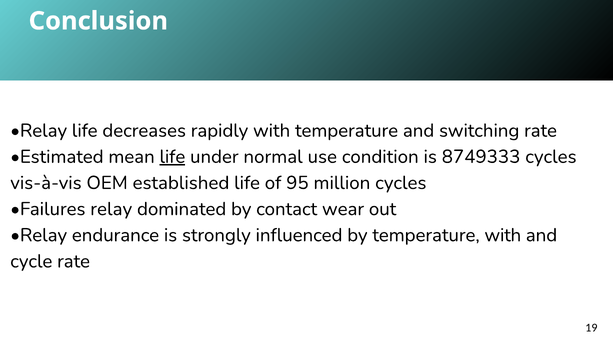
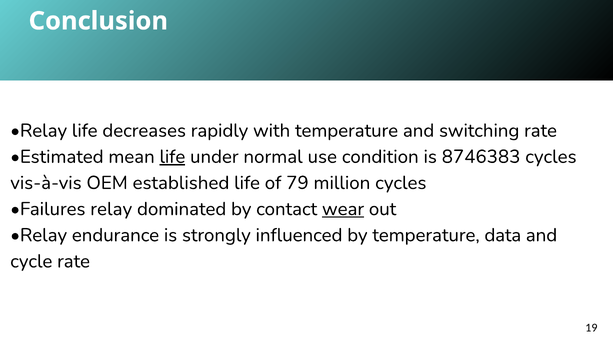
8749333: 8749333 -> 8746383 (481, 157)
95: 95 -> 79 (297, 183)
wear underline: none -> present (343, 209)
temperature with: with -> data (503, 235)
